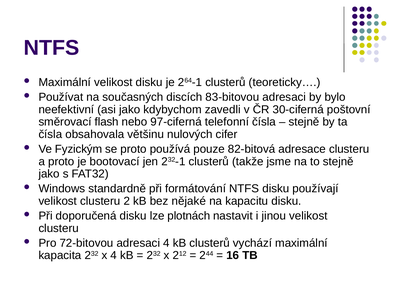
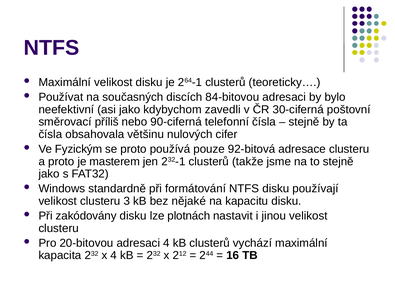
83-bitovou: 83-bitovou -> 84-bitovou (232, 97)
flash: flash -> příliš (107, 122)
97-ciferná: 97-ciferná -> 90-ciferná (176, 122)
82-bitová: 82-bitová -> 92-bitová (252, 149)
bootovací: bootovací -> masterem (115, 162)
2: 2 -> 3 (127, 201)
doporučená: doporučená -> zakódovány (86, 216)
72-bitovou: 72-bitovou -> 20-bitovou (86, 243)
